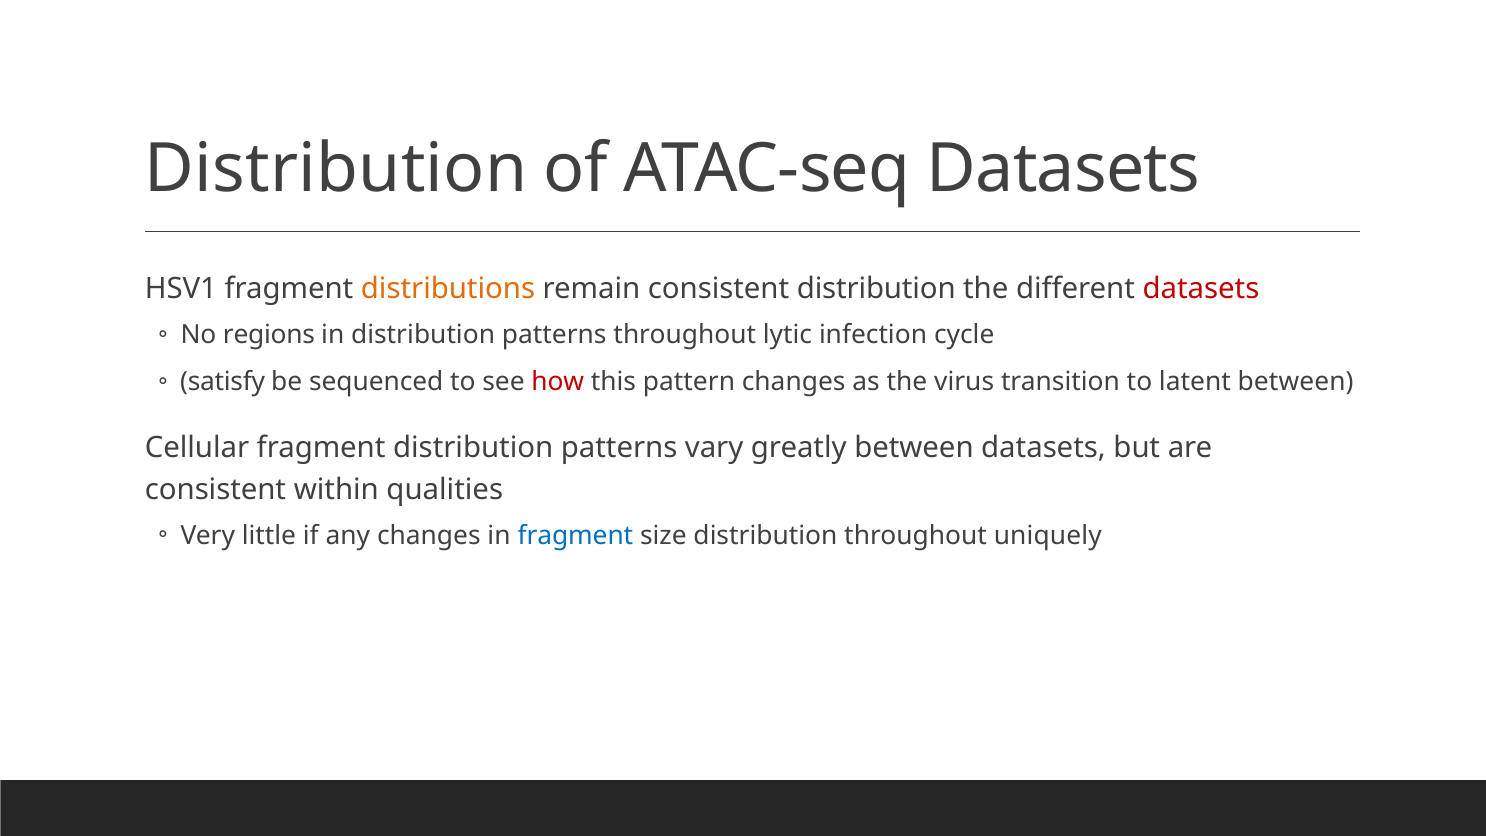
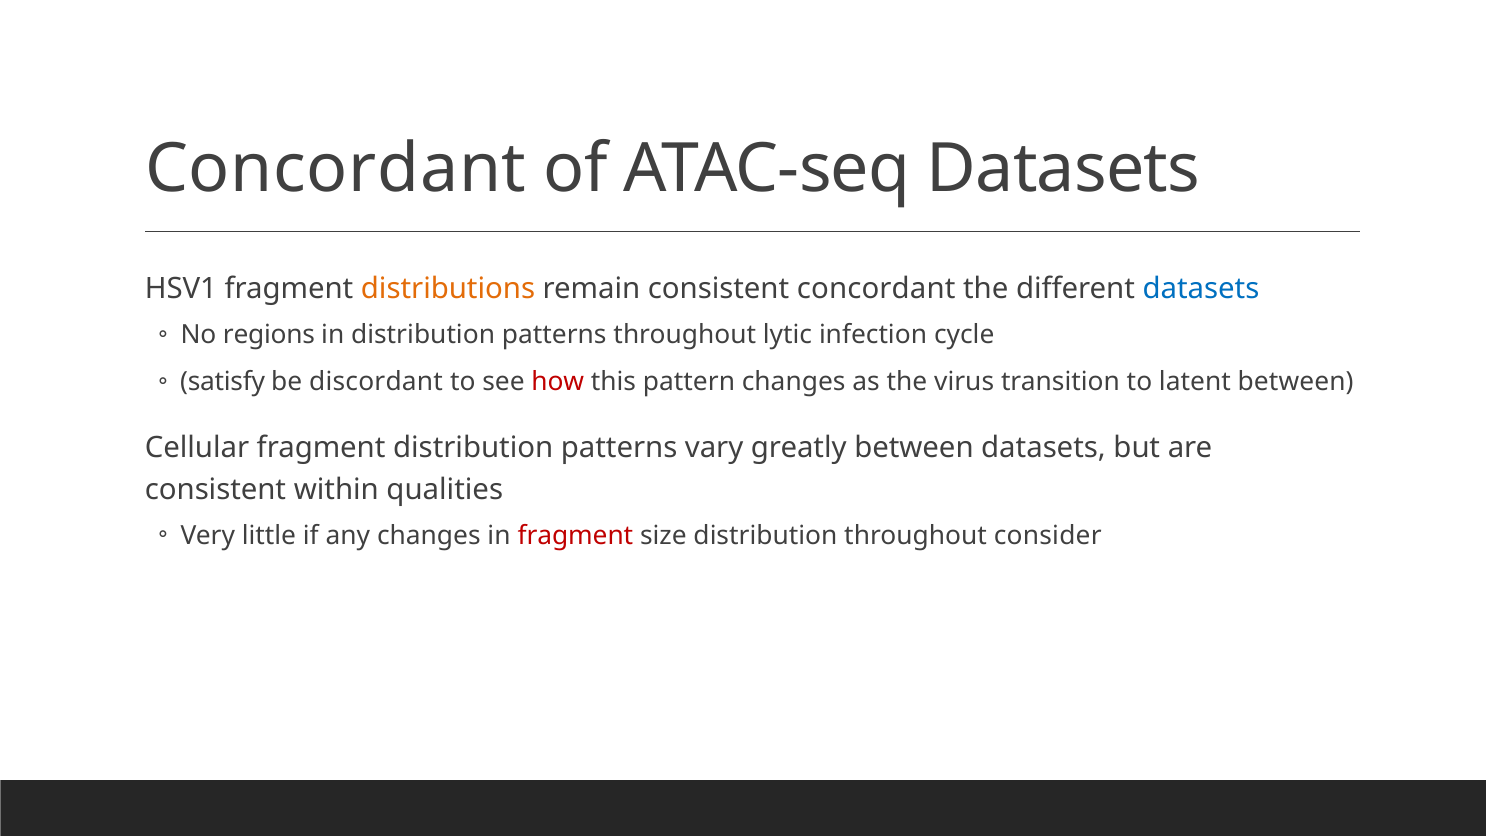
Distribution: Distribution -> Concordant (336, 169)
consistent distribution: distribution -> concordant (876, 289)
datasets colour: red -> blue (1201, 289)
sequenced: sequenced -> discordant (376, 382)
fragment colour: blue -> red (575, 536)
uniquely: uniquely -> consider (1048, 536)
